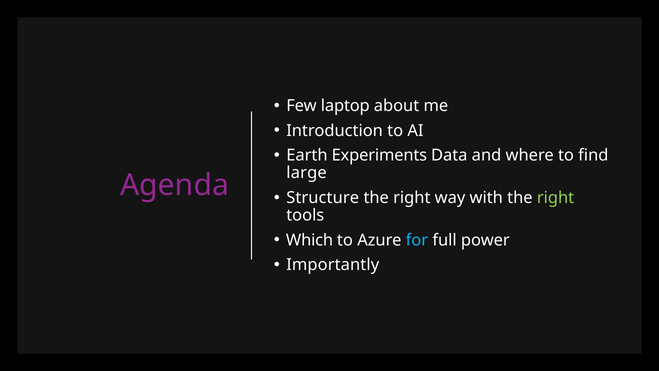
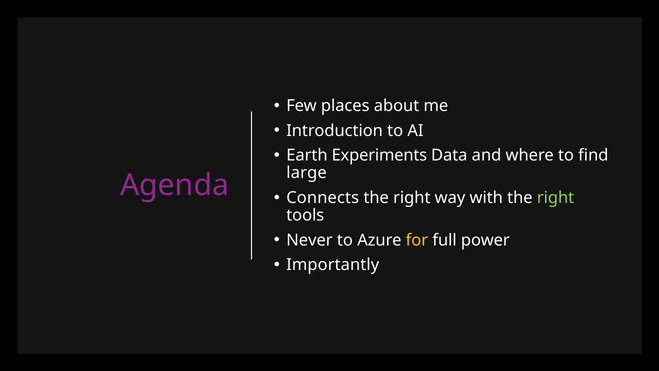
laptop: laptop -> places (345, 106)
Structure: Structure -> Connects (323, 198)
Which: Which -> Never (309, 240)
for colour: light blue -> yellow (417, 240)
